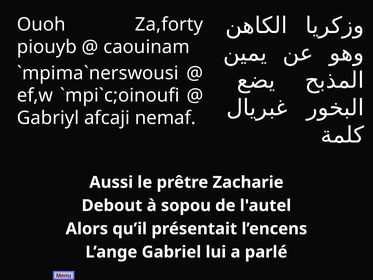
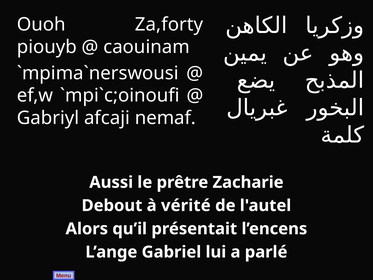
sopou: sopou -> vérité (186, 205)
